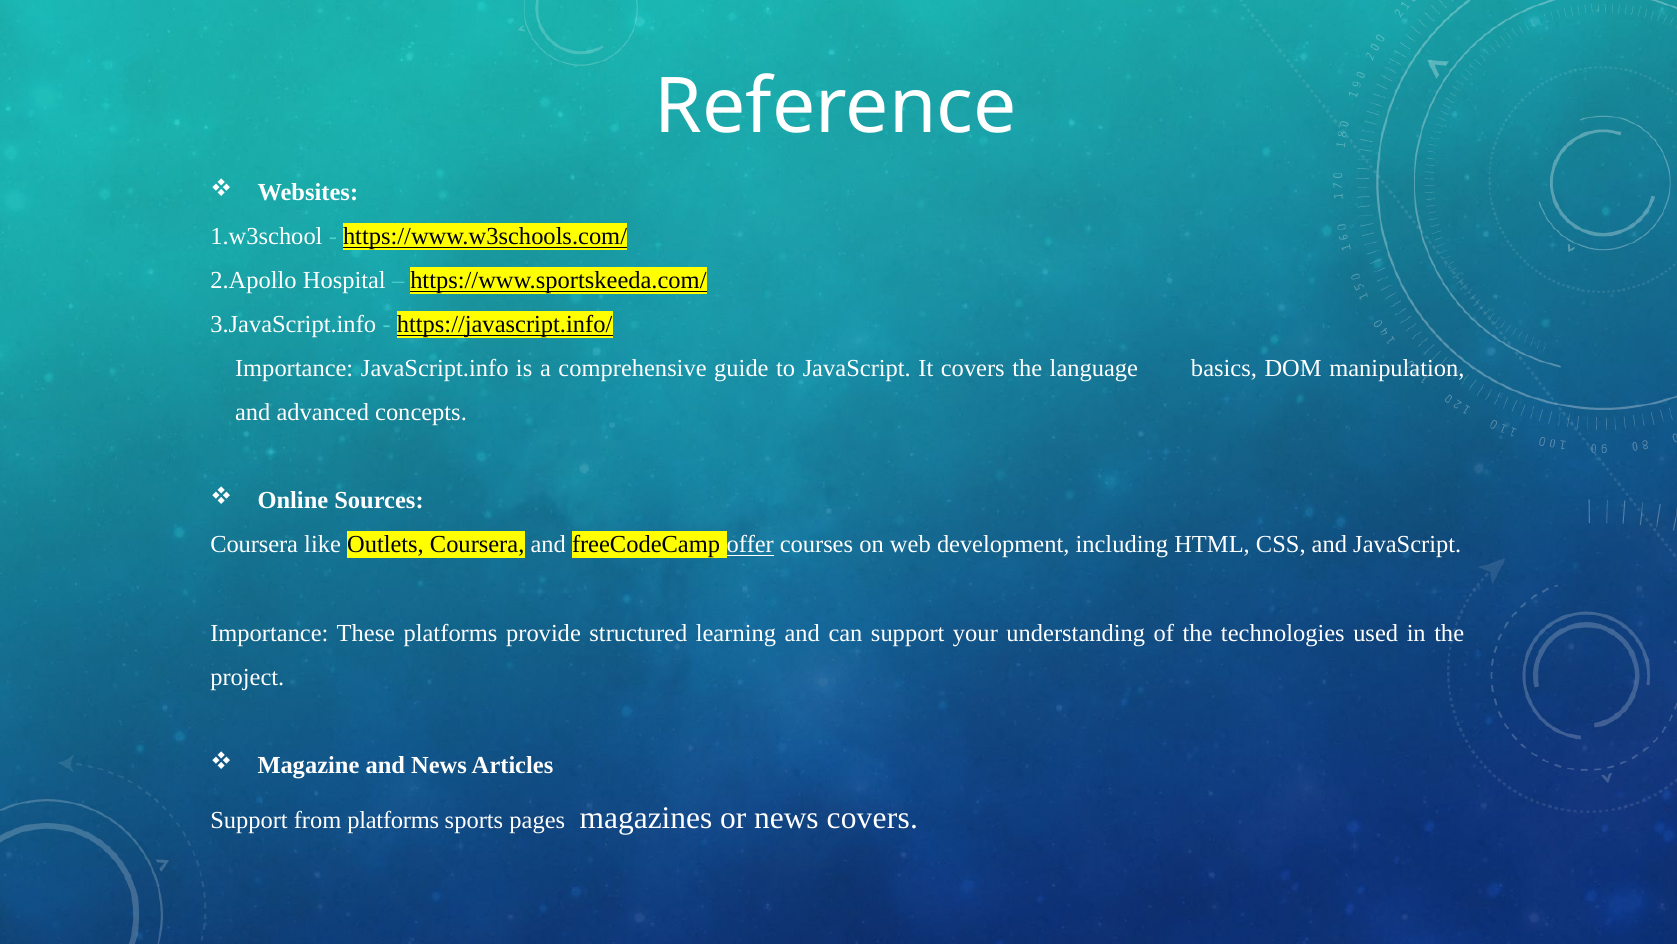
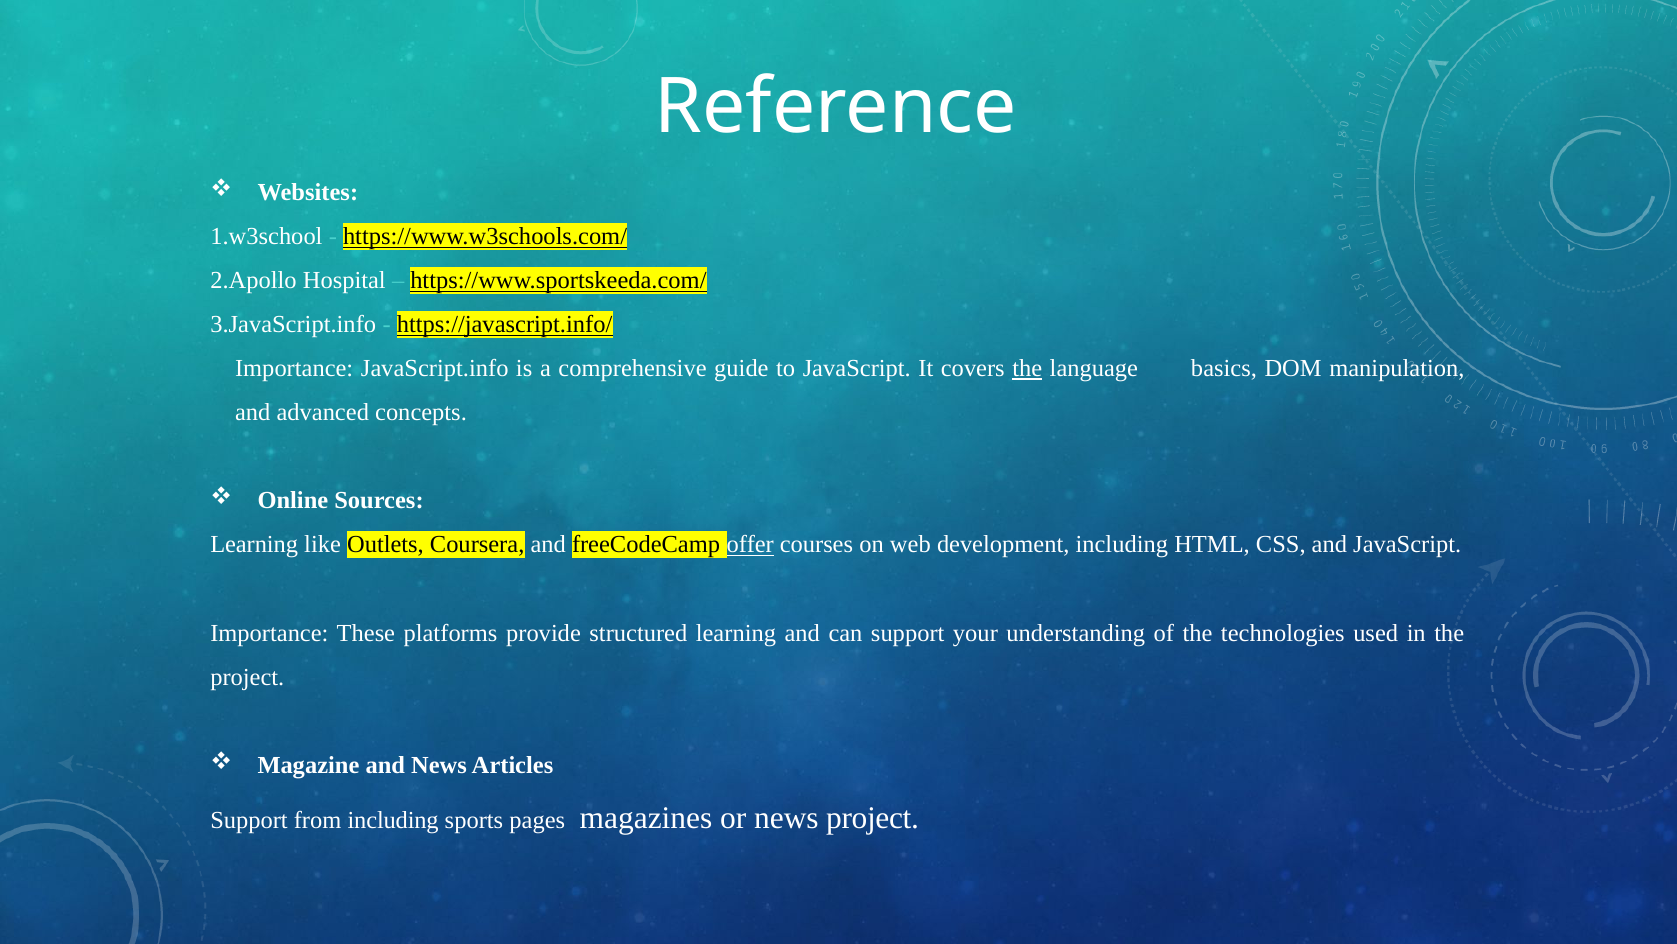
the underline: none -> present (1027, 368)
Coursera: Coursera -> Learning (254, 544)
from platforms: platforms -> including (393, 820)
news covers: covers -> project (873, 818)
